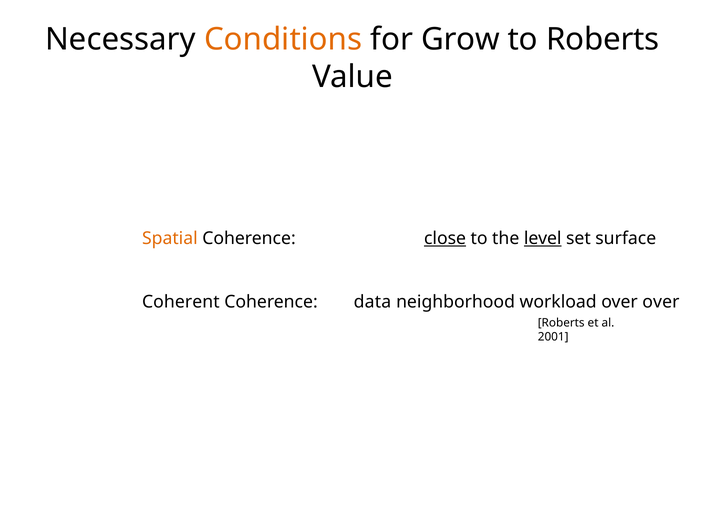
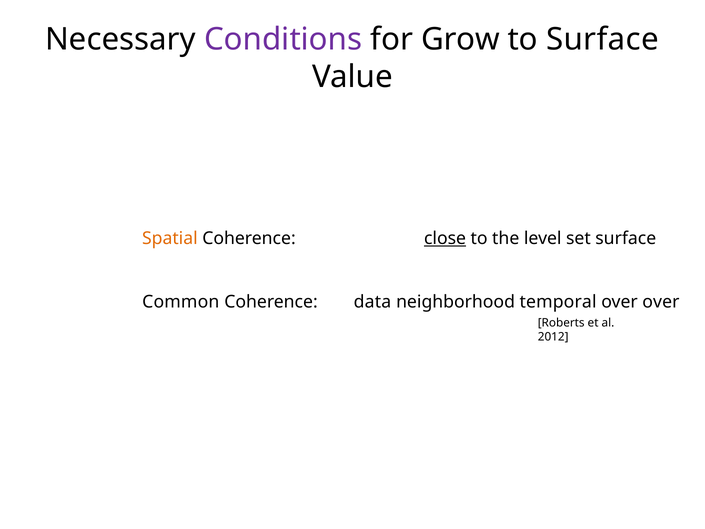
Conditions colour: orange -> purple (283, 39)
to Roberts: Roberts -> Surface (603, 39)
level underline: present -> none (543, 238)
Coherent: Coherent -> Common (181, 302)
workload: workload -> temporal (558, 302)
2001: 2001 -> 2012 (553, 337)
